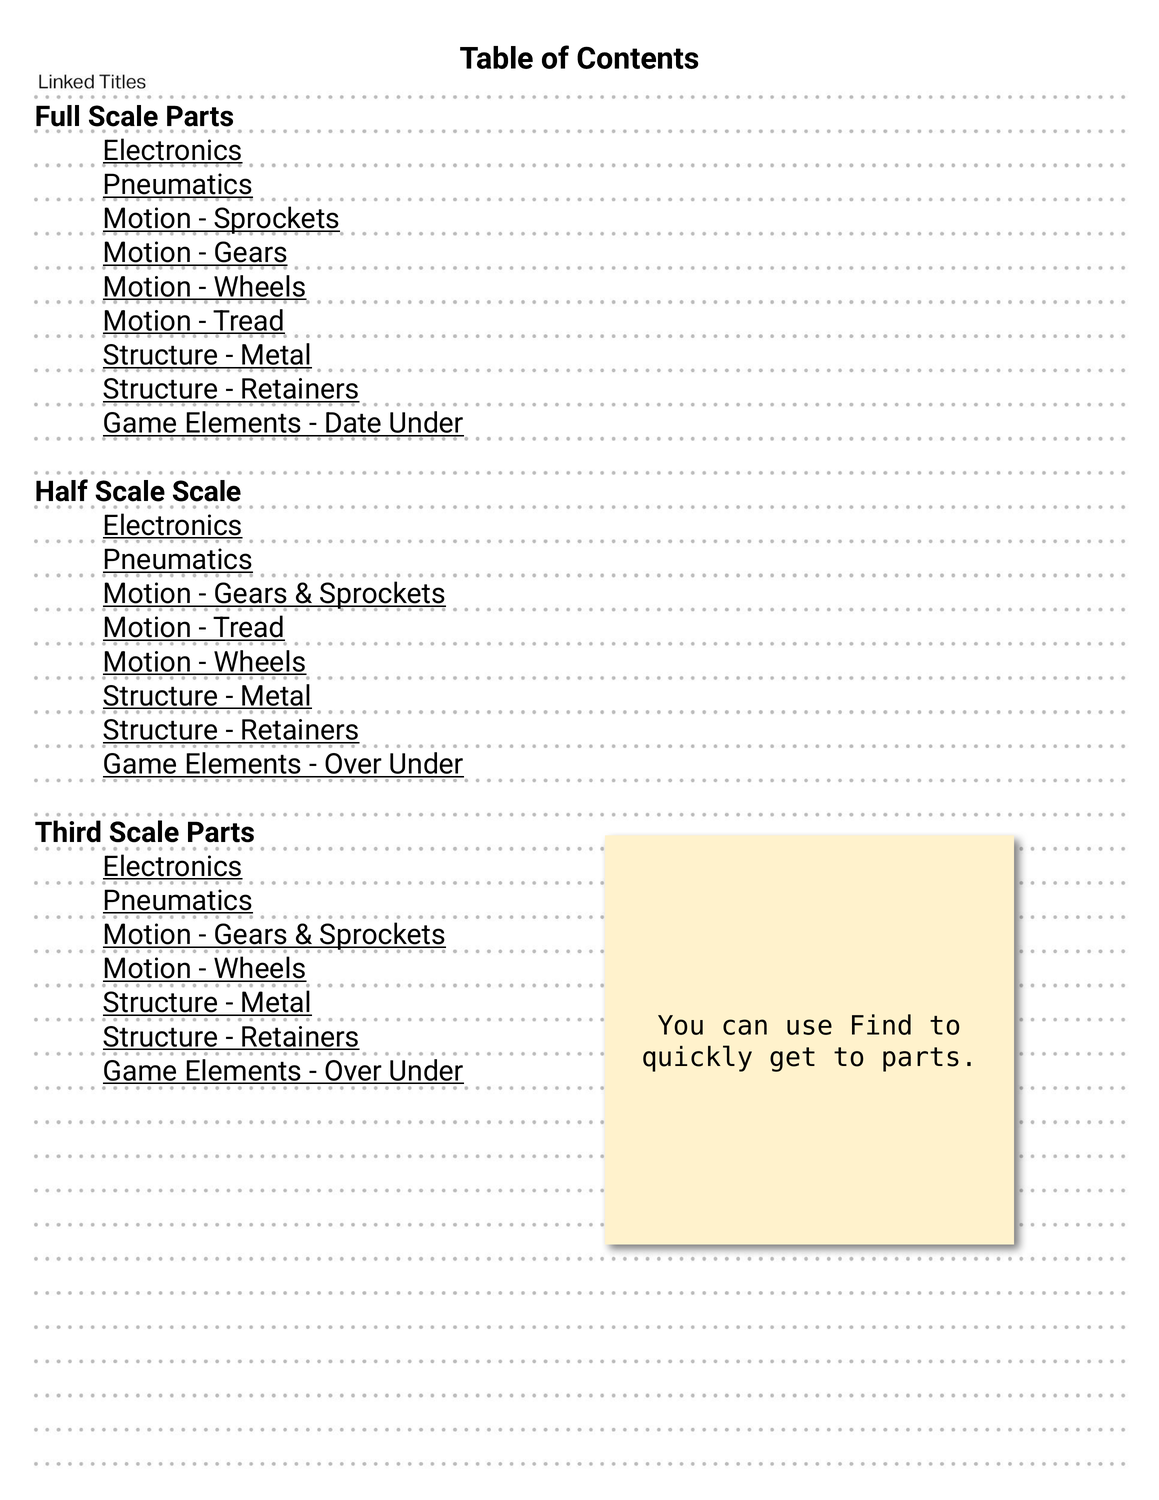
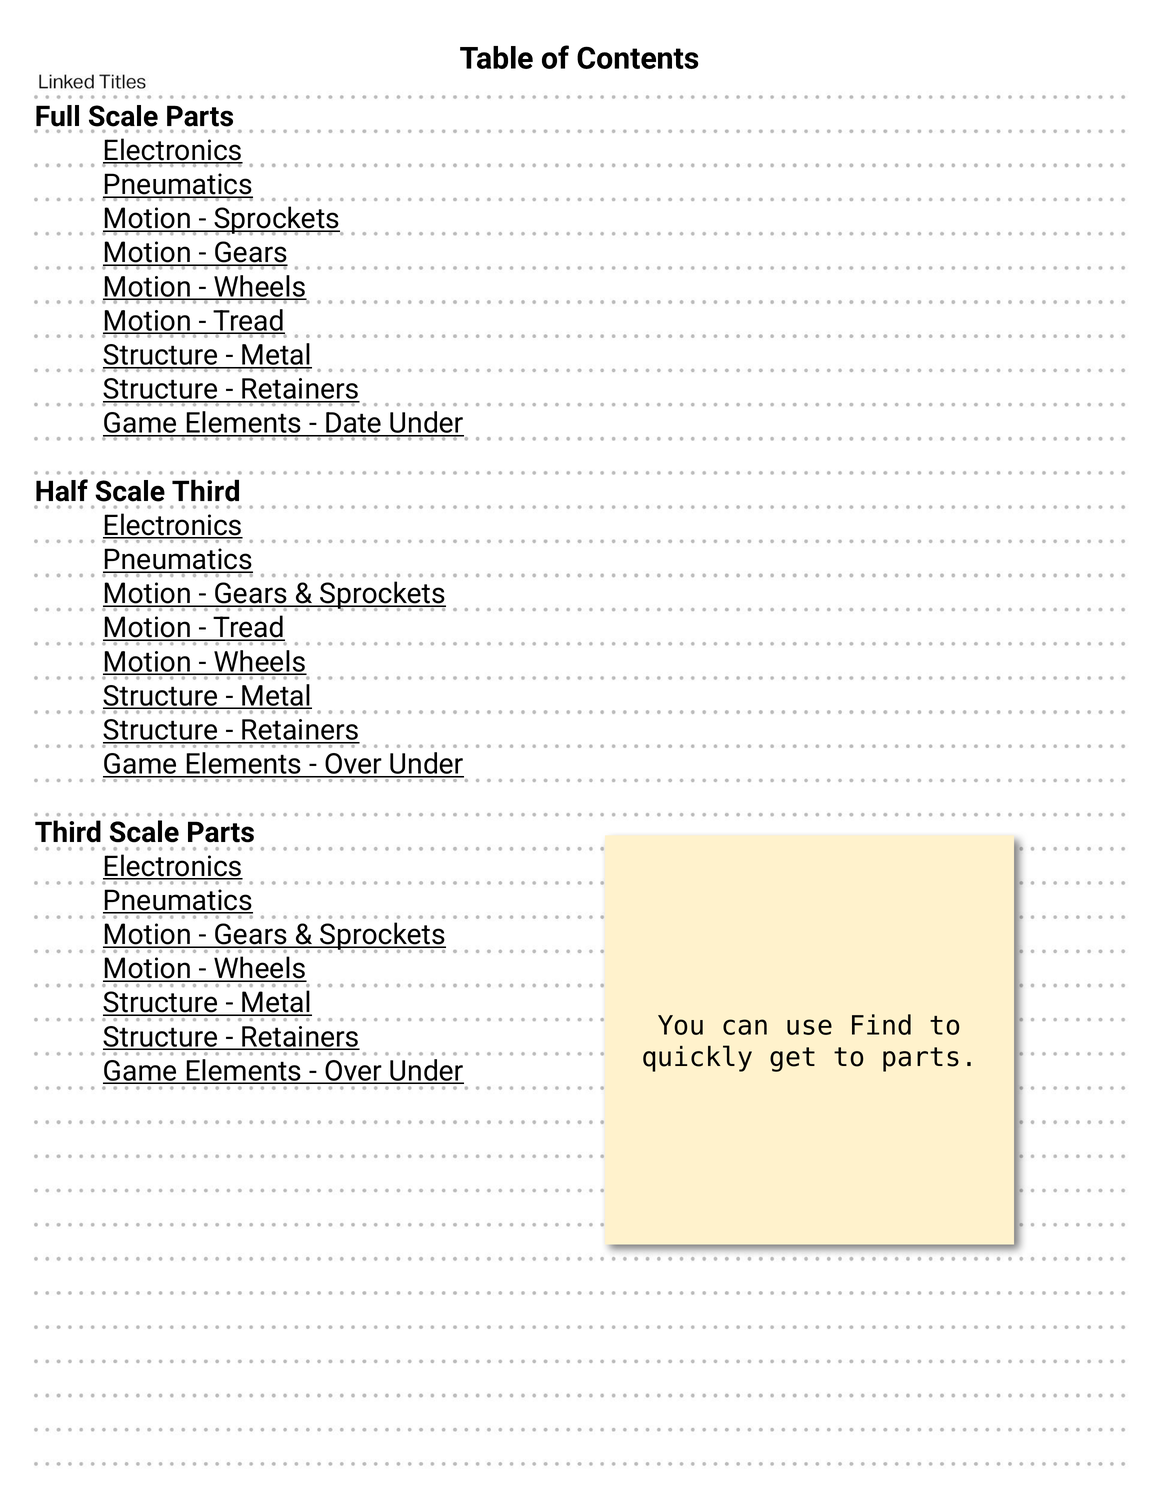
Scale Scale: Scale -> Third (206, 492)
